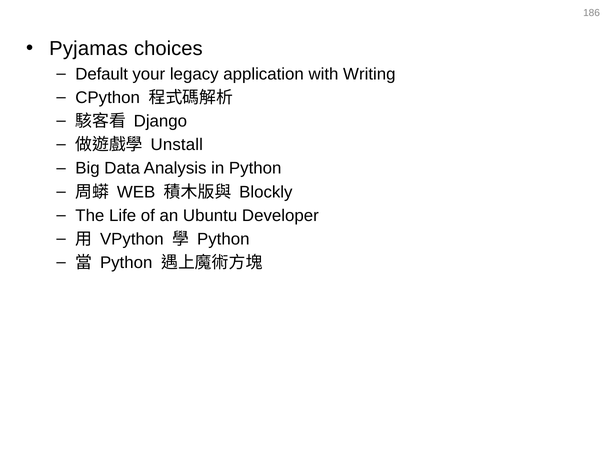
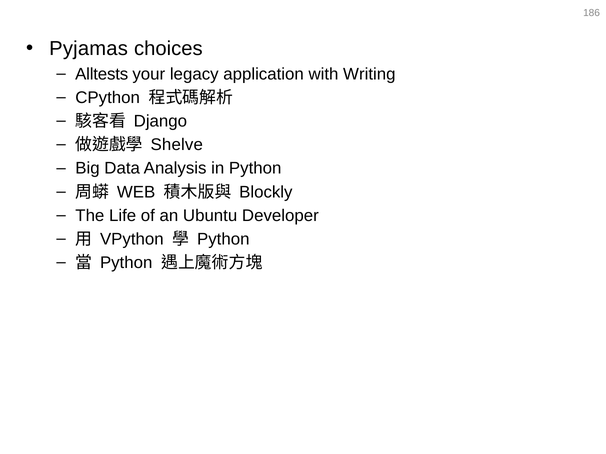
Default: Default -> Alltests (102, 74)
Unstall: Unstall -> Shelve (177, 145)
